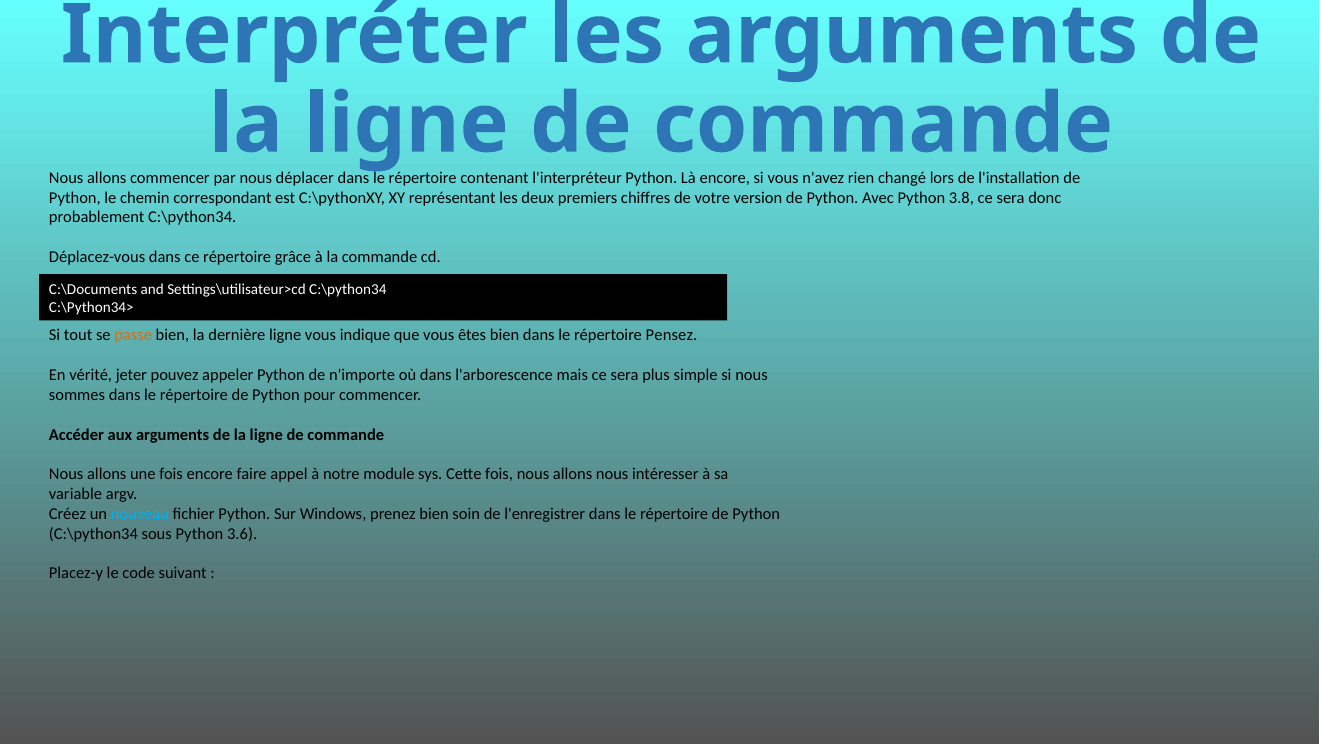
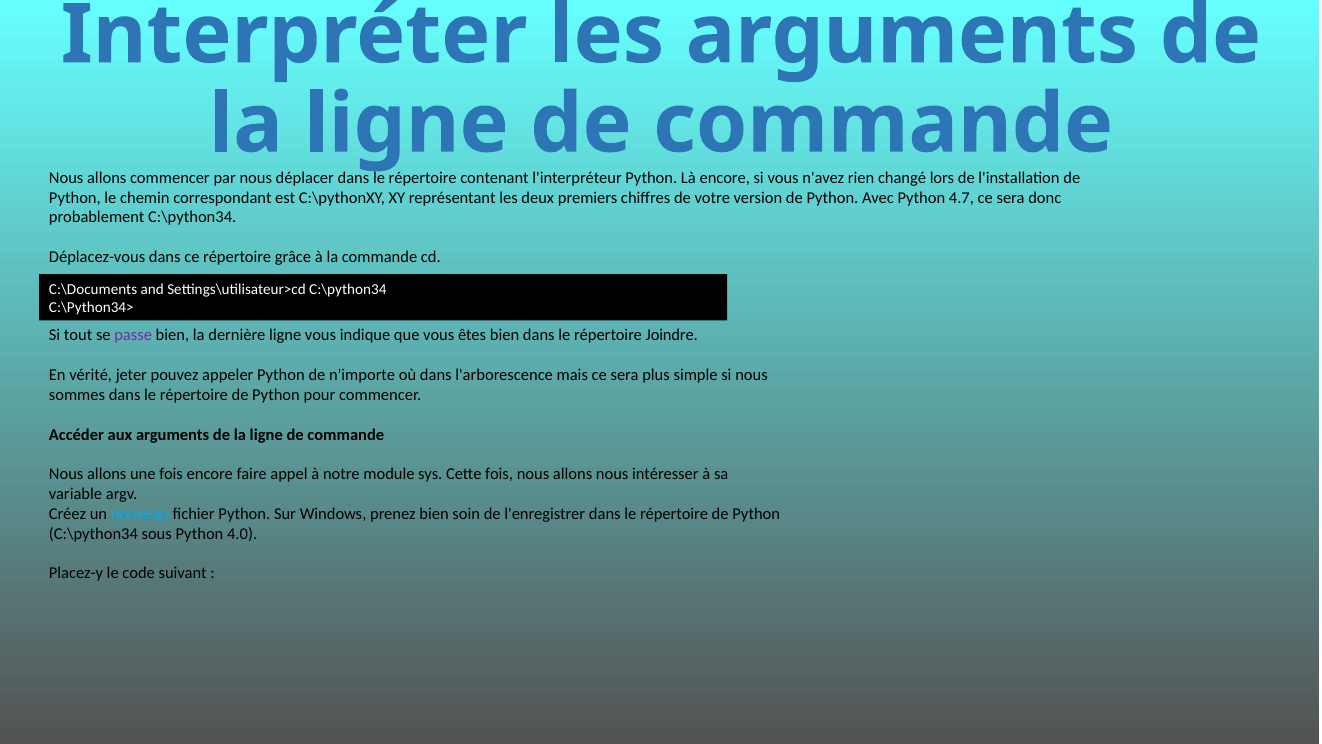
3.8: 3.8 -> 4.7 (961, 197)
passe colour: orange -> purple (133, 335)
Pensez: Pensez -> Joindre (672, 335)
3.6: 3.6 -> 4.0 (242, 534)
